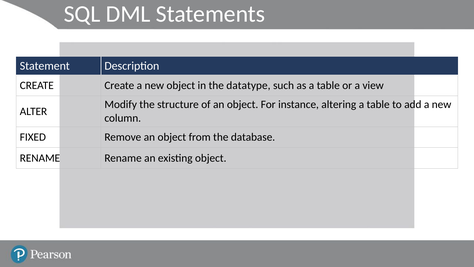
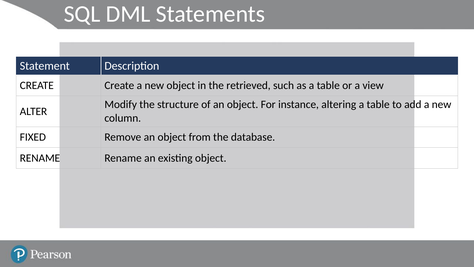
datatype: datatype -> retrieved (249, 85)
